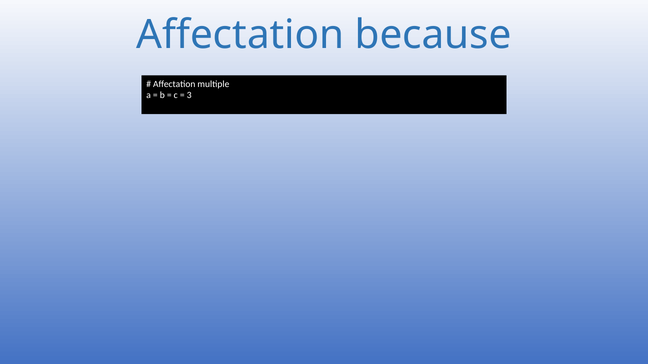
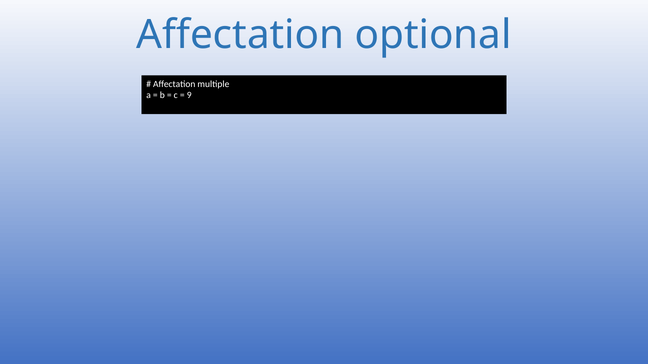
because: because -> optional (433, 35)
3: 3 -> 9 (189, 95)
